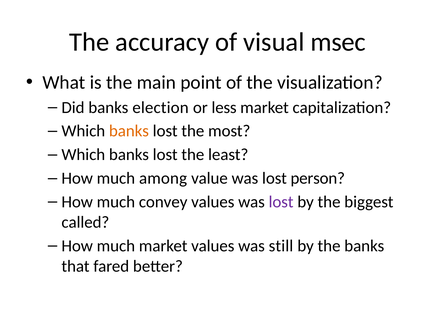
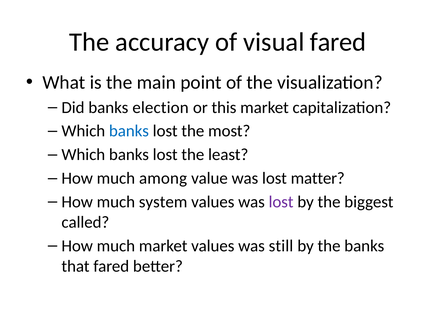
visual msec: msec -> fared (338, 42)
less: less -> this (224, 108)
banks colour: orange -> blue (129, 131)
person: person -> matter (318, 178)
convey: convey -> system (163, 202)
